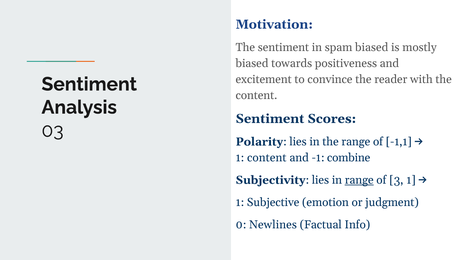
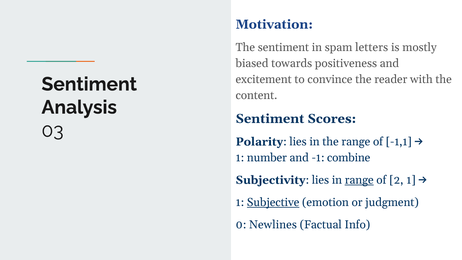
spam biased: biased -> letters (372, 47)
1 content: content -> number (267, 158)
3: 3 -> 2 (396, 180)
Subjective underline: none -> present (273, 202)
